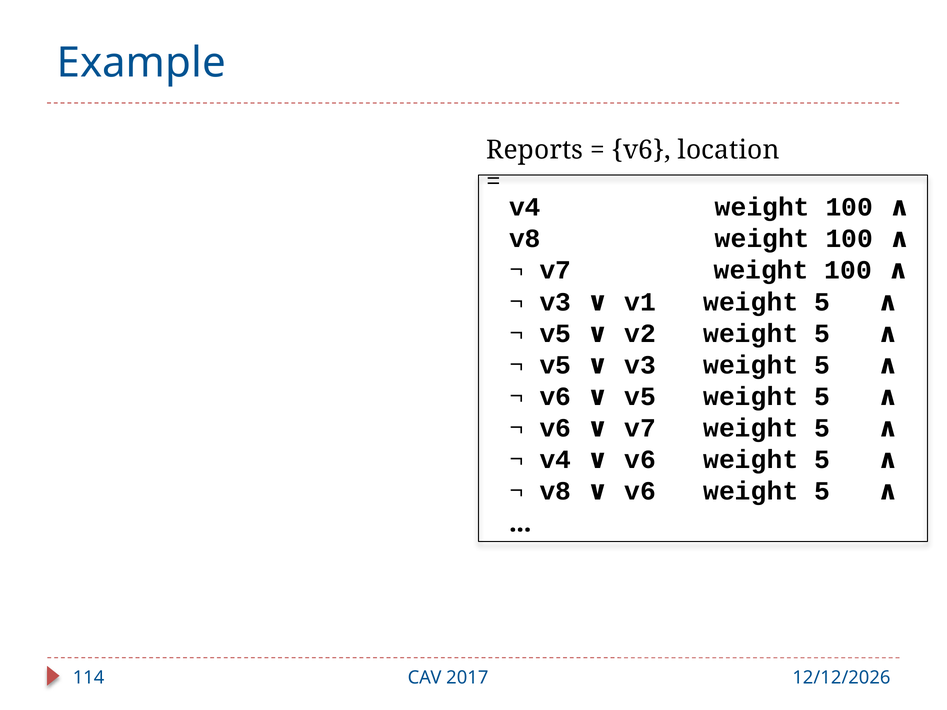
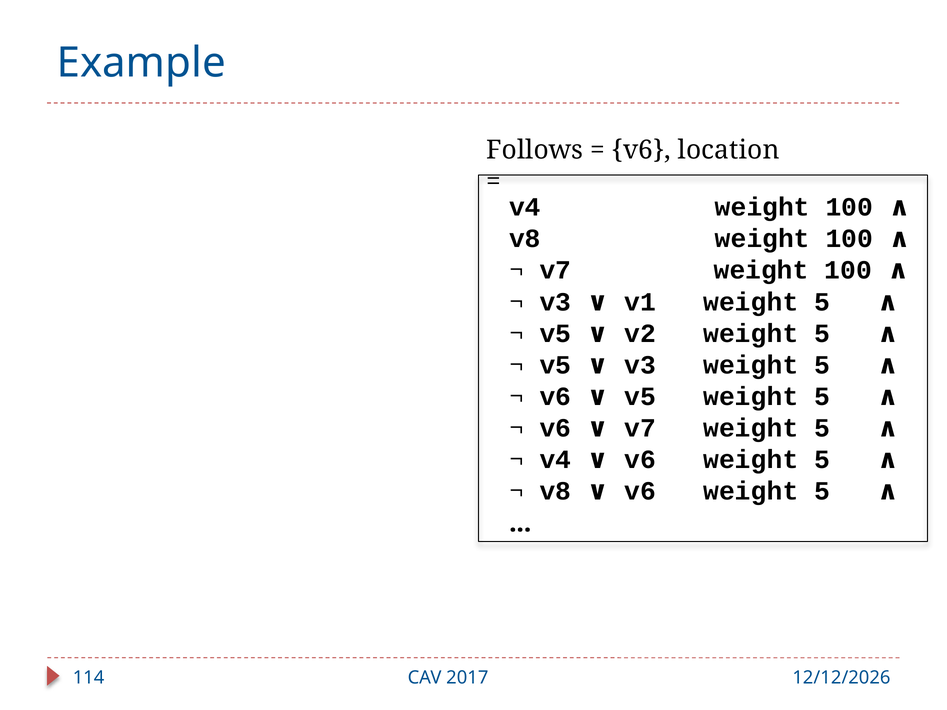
Reports: Reports -> Follows (535, 150)
